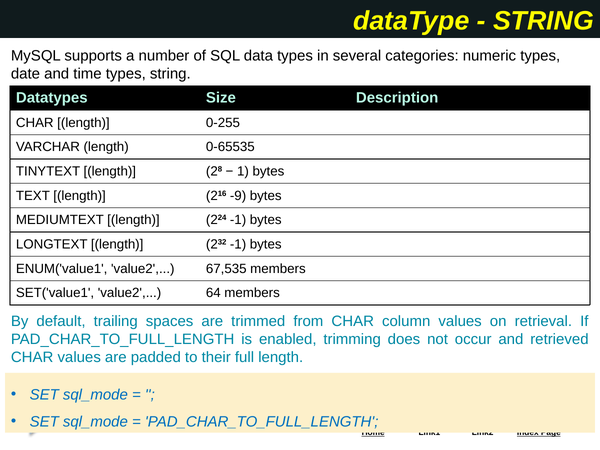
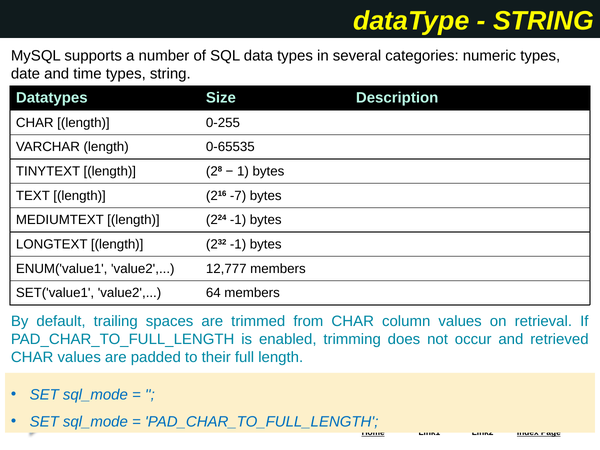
-9: -9 -> -7 (238, 196)
67,535: 67,535 -> 12,777 (226, 269)
